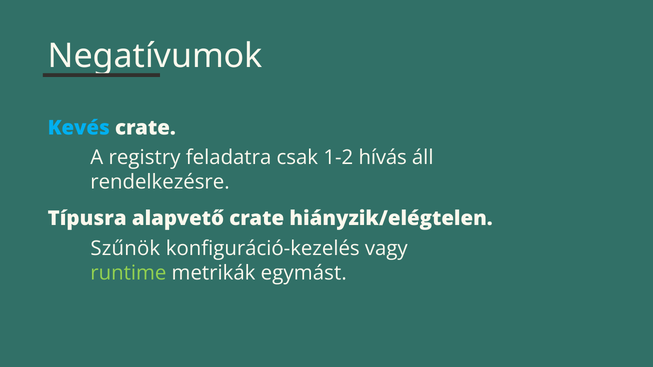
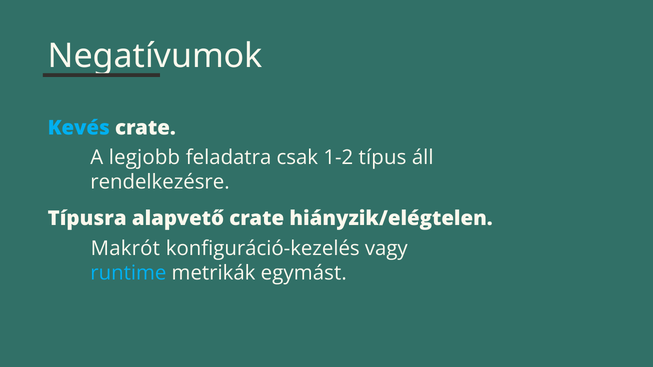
registry: registry -> legjobb (144, 158)
hívás: hívás -> típus (382, 158)
Szűnök: Szűnök -> Makrót (125, 249)
runtime colour: light green -> light blue (128, 273)
